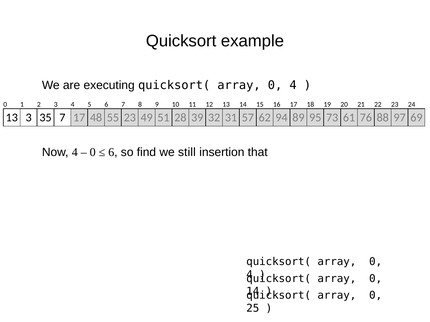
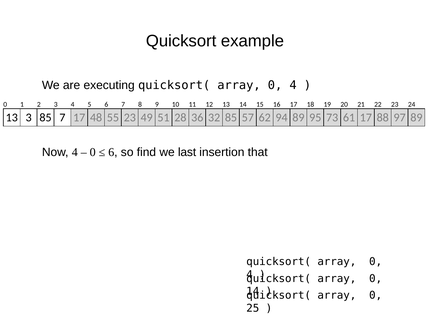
3 35: 35 -> 85 (46, 118)
39: 39 -> 36 (197, 118)
32 31: 31 -> 85 (231, 118)
61 76: 76 -> 17 (366, 118)
97 69: 69 -> 89 (416, 118)
still: still -> last (187, 152)
